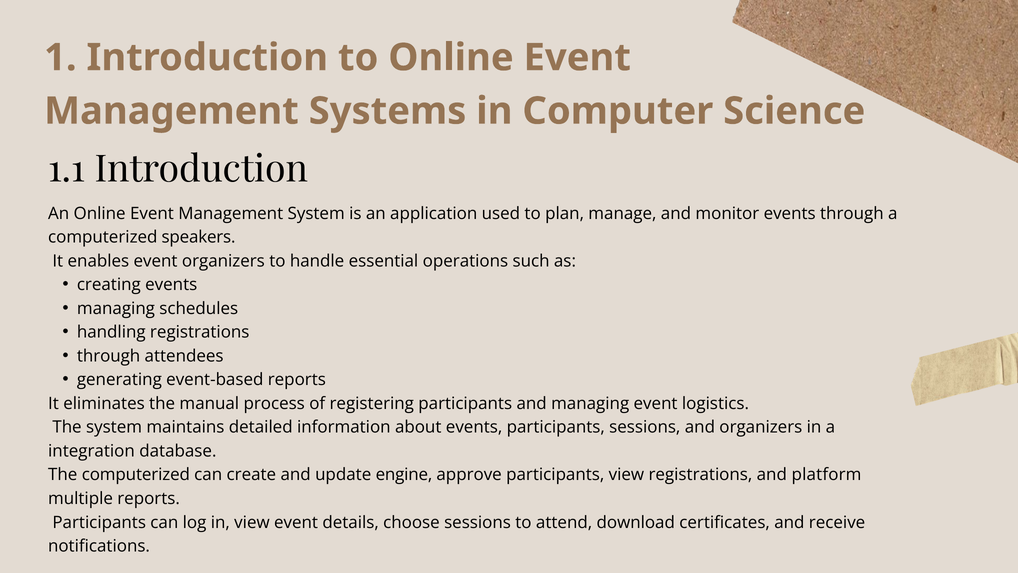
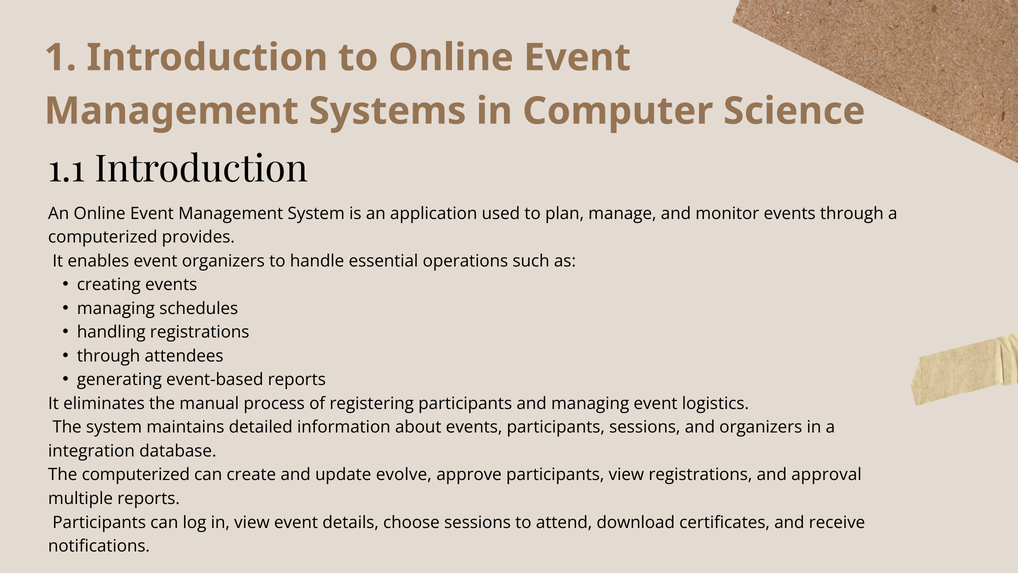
speakers: speakers -> provides (198, 237)
engine: engine -> evolve (404, 475)
platform: platform -> approval (827, 475)
